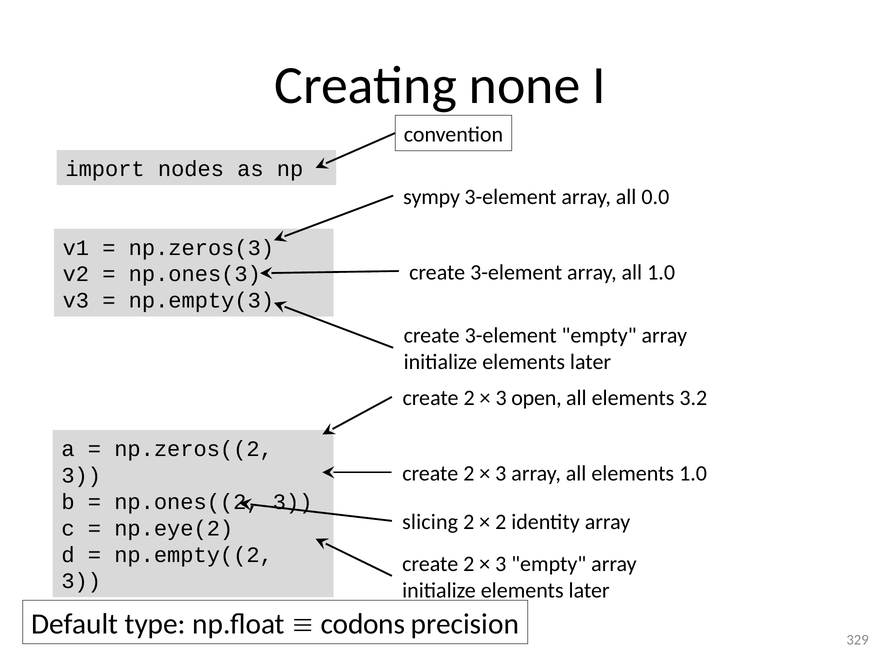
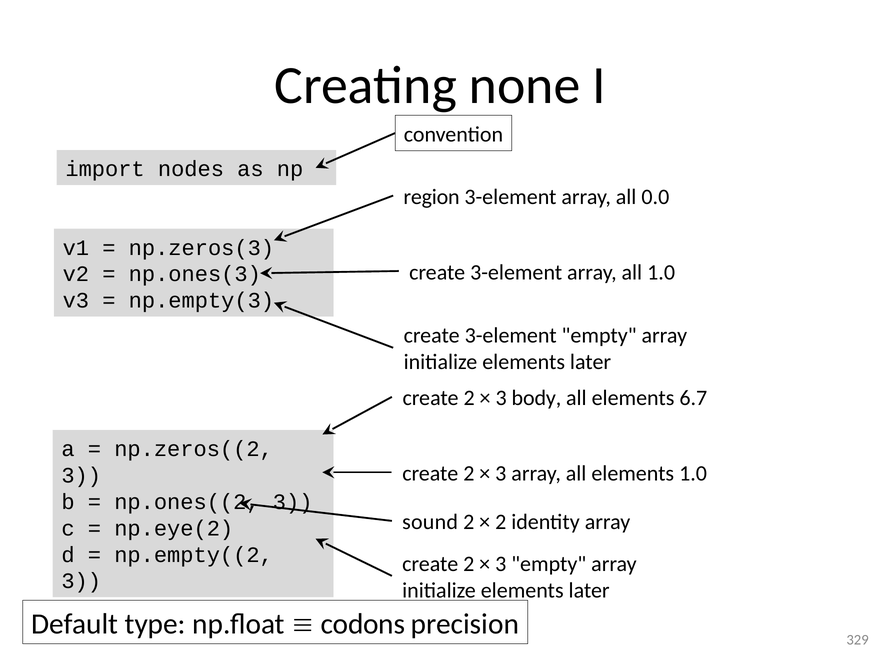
sympy: sympy -> region (432, 197)
open: open -> body (536, 398)
3.2: 3.2 -> 6.7 (693, 398)
slicing: slicing -> sound (430, 522)
